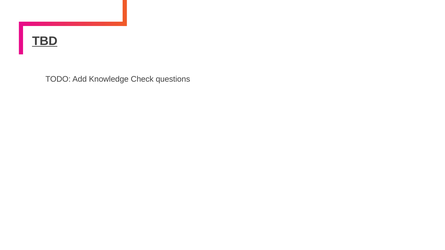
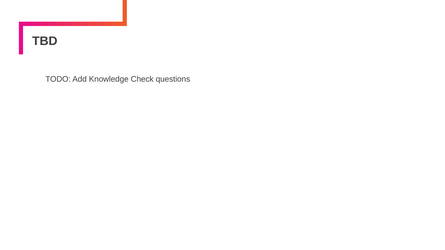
TBD underline: present -> none (45, 41)
